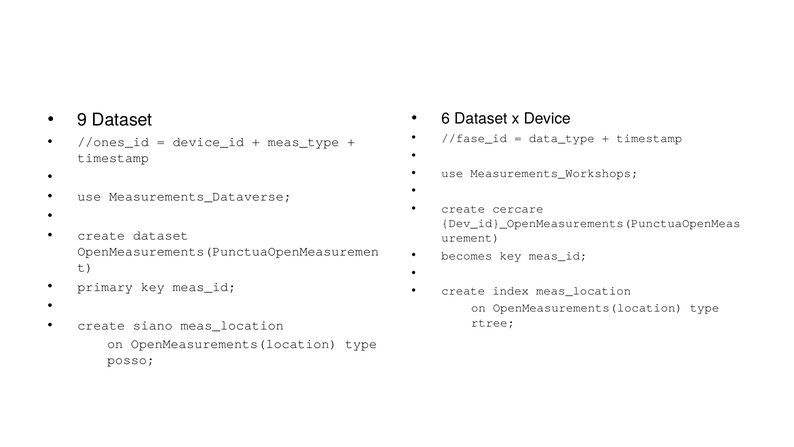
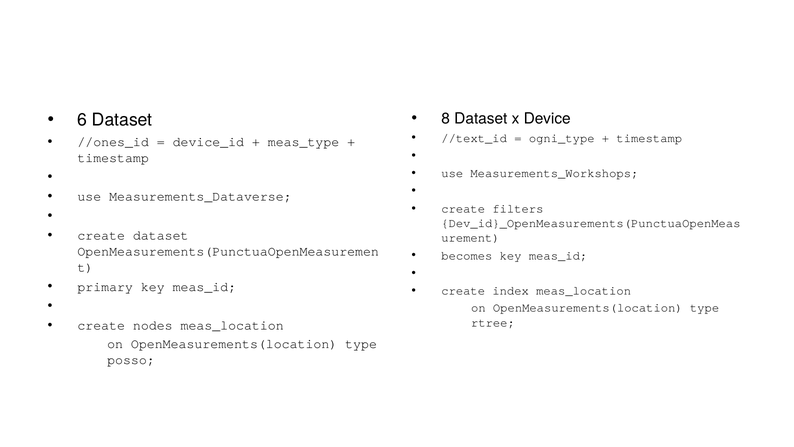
6: 6 -> 8 (446, 119)
9: 9 -> 6 (82, 120)
//fase_id: //fase_id -> //text_id (474, 138)
data_type: data_type -> ogni_type (562, 138)
cercare: cercare -> filters (518, 209)
siano: siano -> nodes (153, 325)
